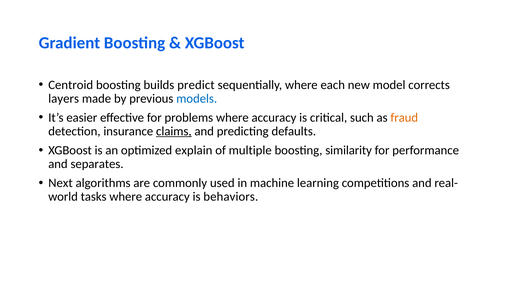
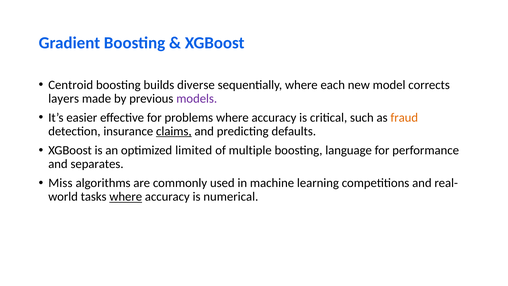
predict: predict -> diverse (196, 85)
models colour: blue -> purple (197, 98)
explain: explain -> limited (194, 150)
similarity: similarity -> language (349, 150)
Next: Next -> Miss (60, 183)
where underline: none -> present (126, 197)
behaviors: behaviors -> numerical (231, 197)
